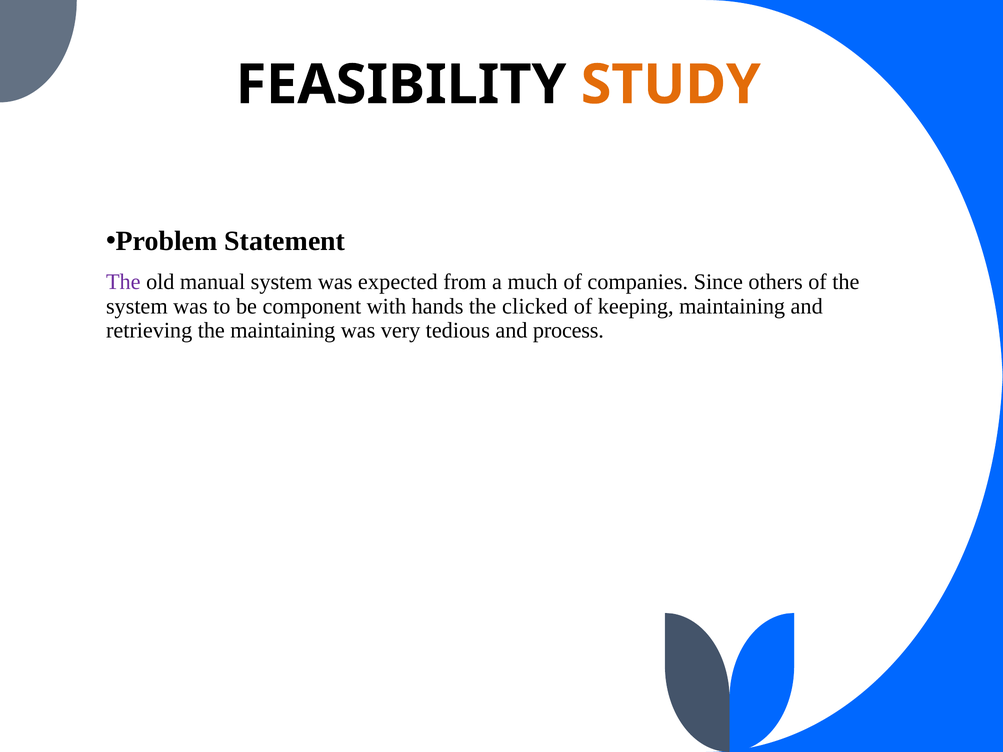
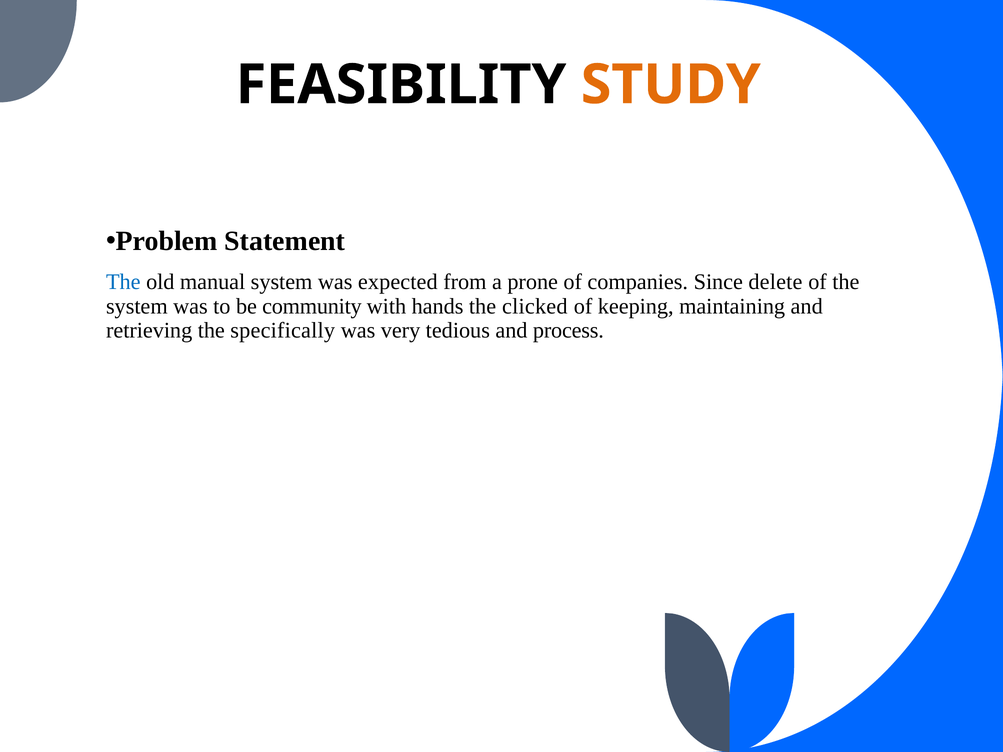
The colour: purple -> blue (123, 282)
much: much -> prone (533, 282)
others: others -> delete (775, 282)
component: component -> community (312, 306)
the maintaining: maintaining -> specifically (283, 330)
